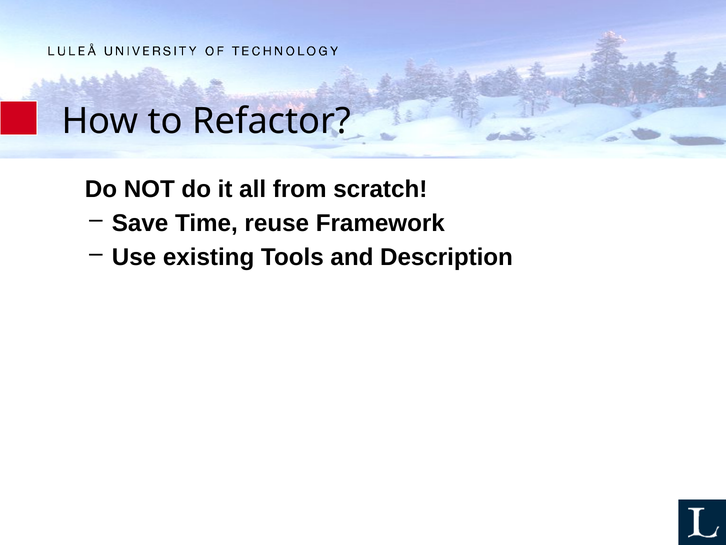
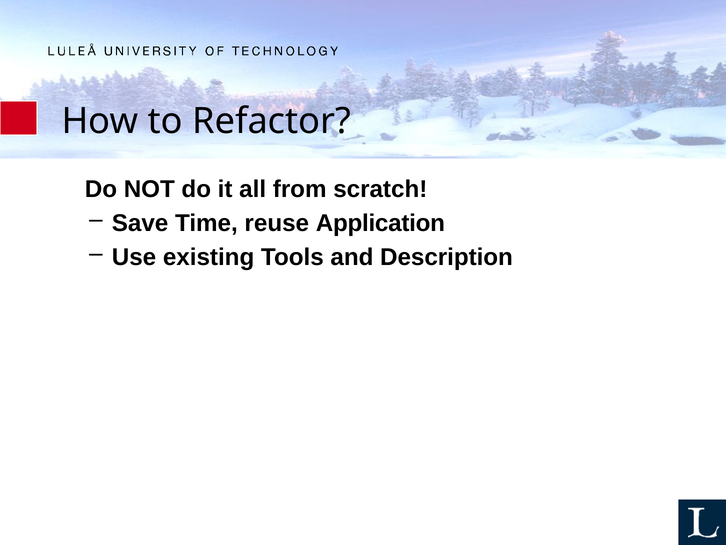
Framework: Framework -> Application (380, 223)
